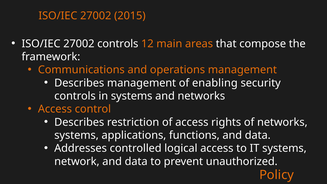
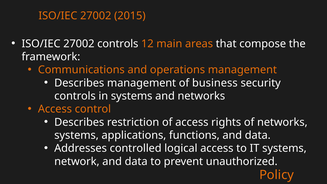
enabling: enabling -> business (215, 83)
